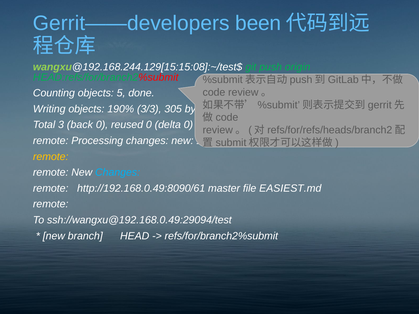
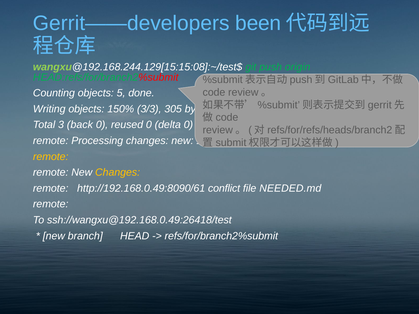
190%: 190% -> 150% (121, 109)
Changes colour: light blue -> yellow (118, 173)
master: master -> conflict (224, 188)
EASIEST.md: EASIEST.md -> NEEDED.md (290, 188)
ssh://wangxu@192.168.0.49:29094/test: ssh://wangxu@192.168.0.49:29094/test -> ssh://wangxu@192.168.0.49:26418/test (139, 220)
